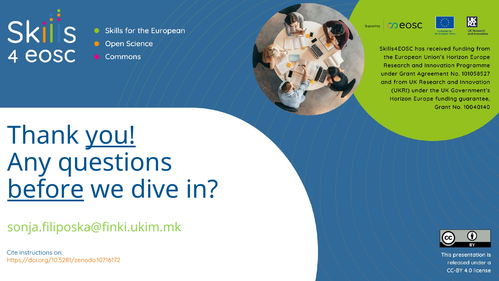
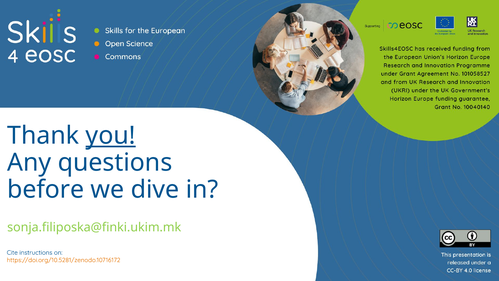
before underline: present -> none (46, 189)
